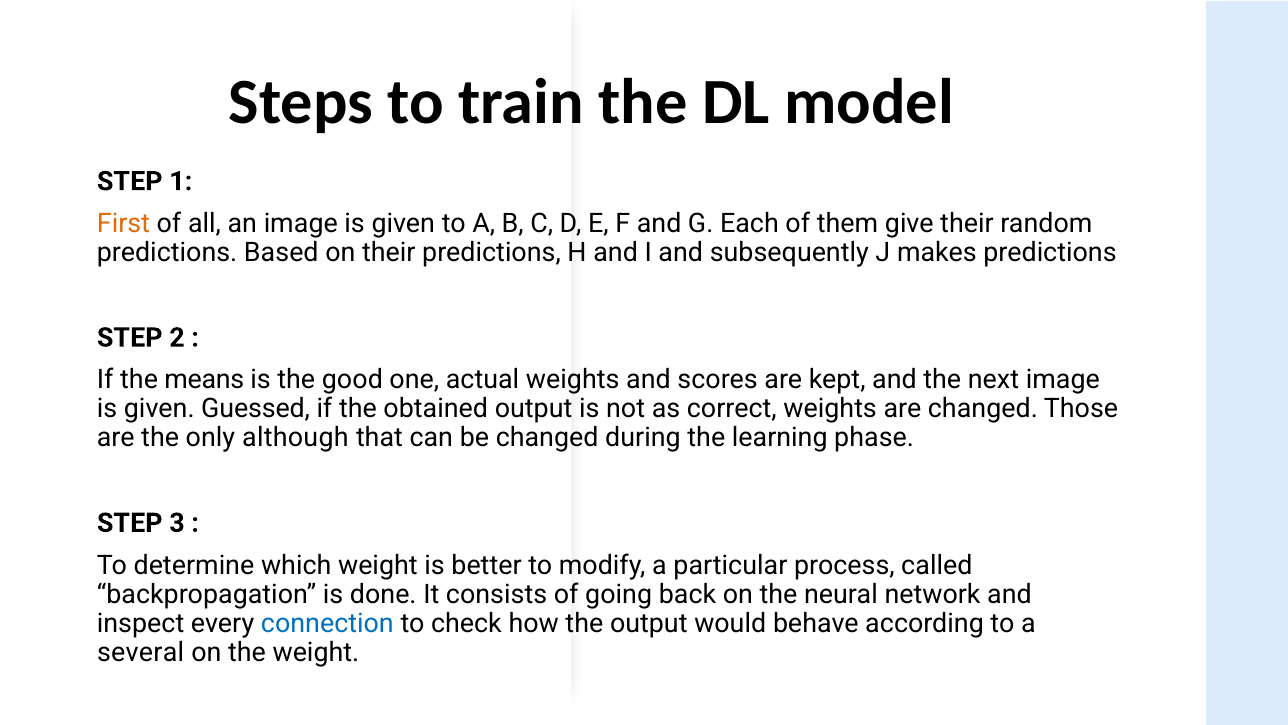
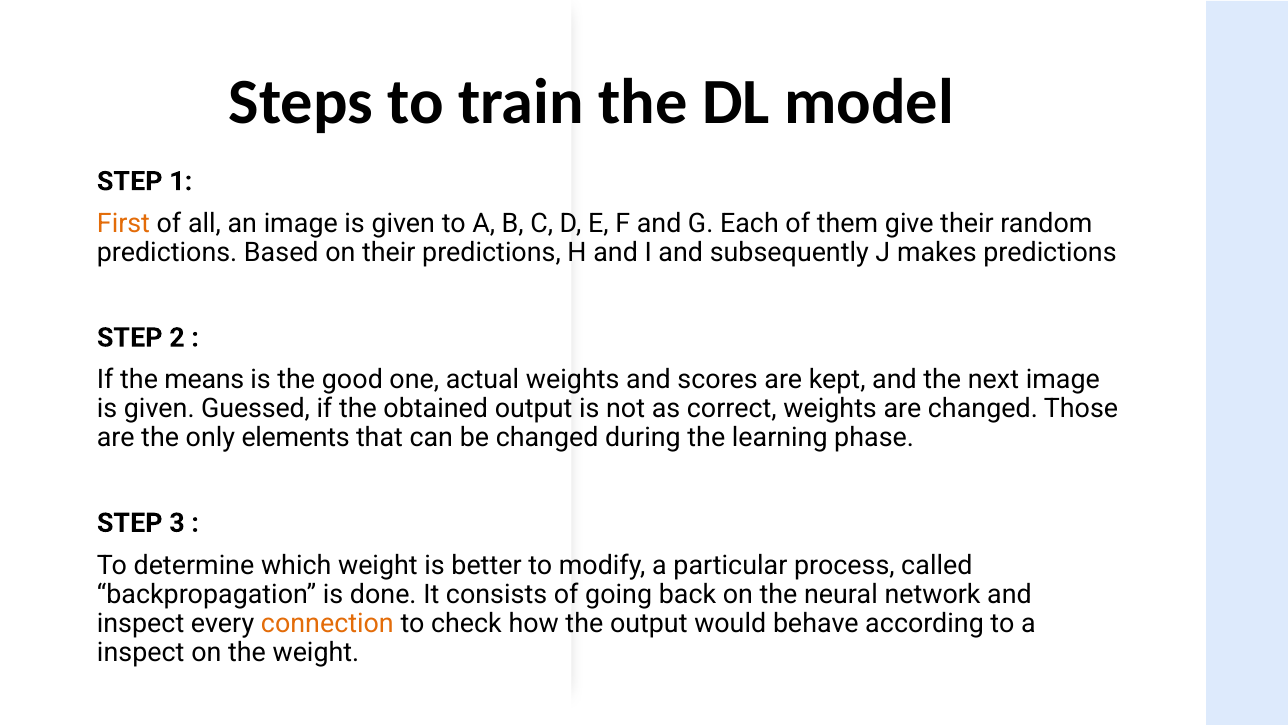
although: although -> elements (296, 438)
connection colour: blue -> orange (327, 623)
several: several -> inspect (141, 652)
